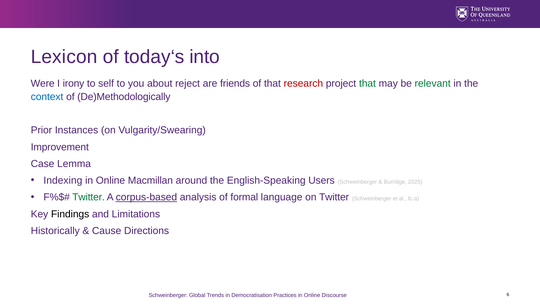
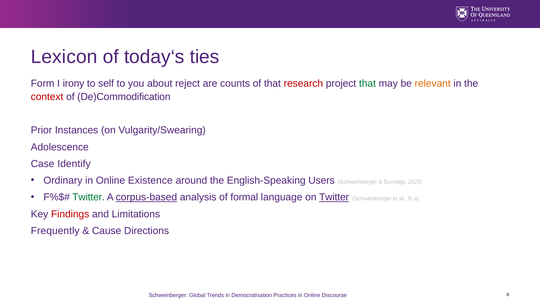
into: into -> ties (205, 57)
Were: Were -> Form (43, 83)
friends: friends -> counts (235, 83)
relevant colour: green -> orange (433, 83)
context colour: blue -> red (47, 97)
De)Methodologically: De)Methodologically -> De)Commodification (124, 97)
Improvement: Improvement -> Adolescence (60, 147)
Lemma: Lemma -> Identify (74, 164)
Indexing: Indexing -> Ordinary (63, 180)
Macmillan: Macmillan -> Existence (150, 180)
Twitter underline: none -> present (334, 197)
Findings colour: black -> red (70, 214)
Historically: Historically -> Frequently (55, 231)
